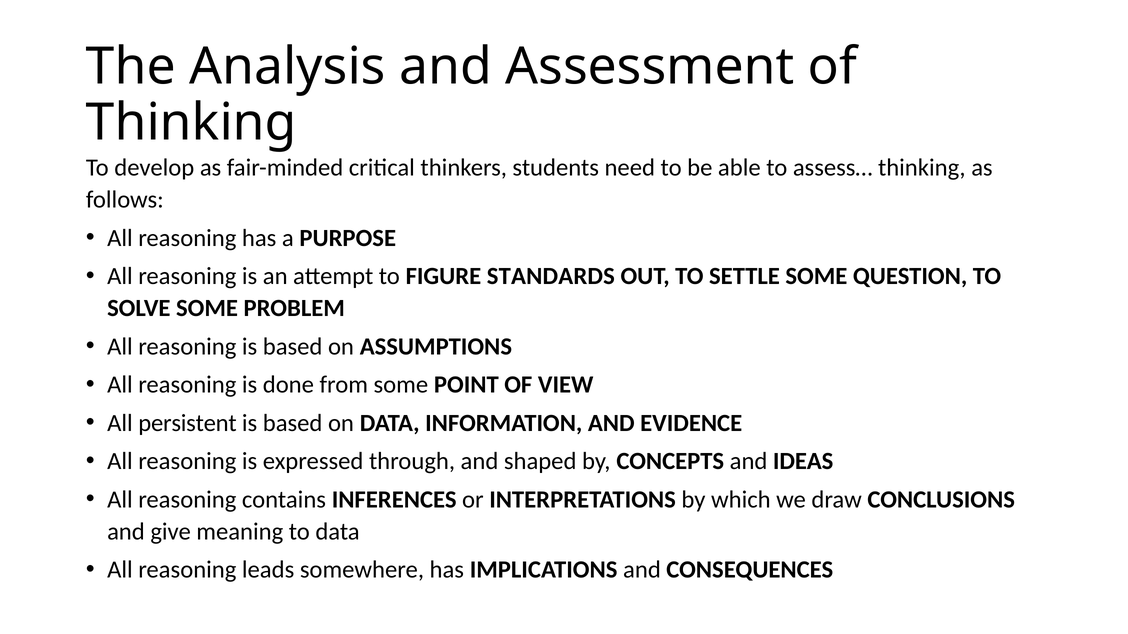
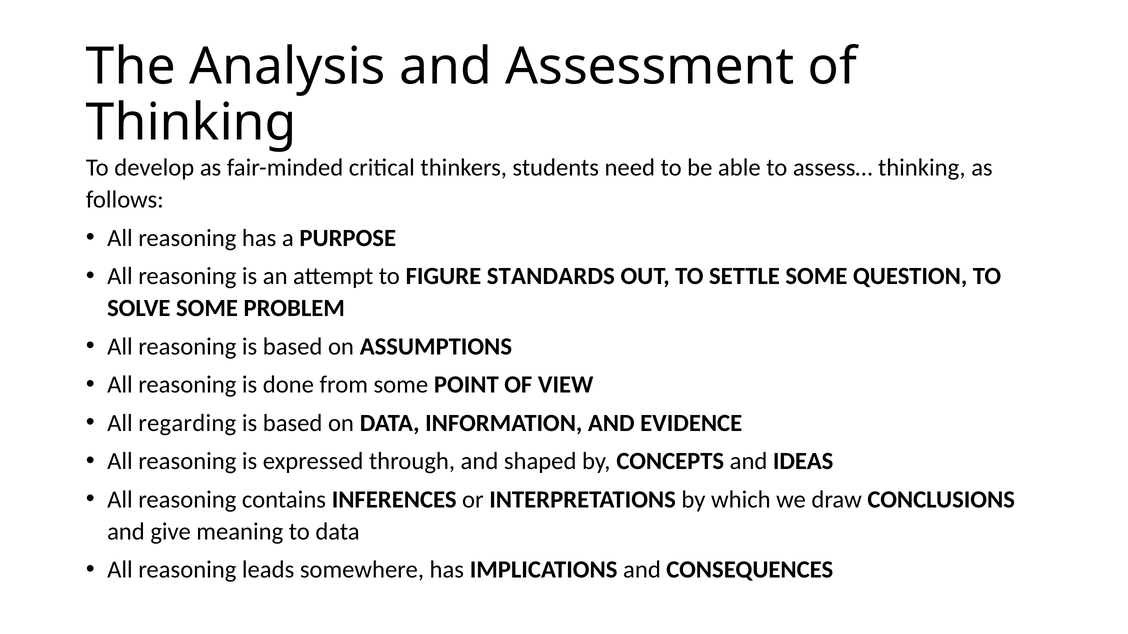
persistent: persistent -> regarding (187, 423)
